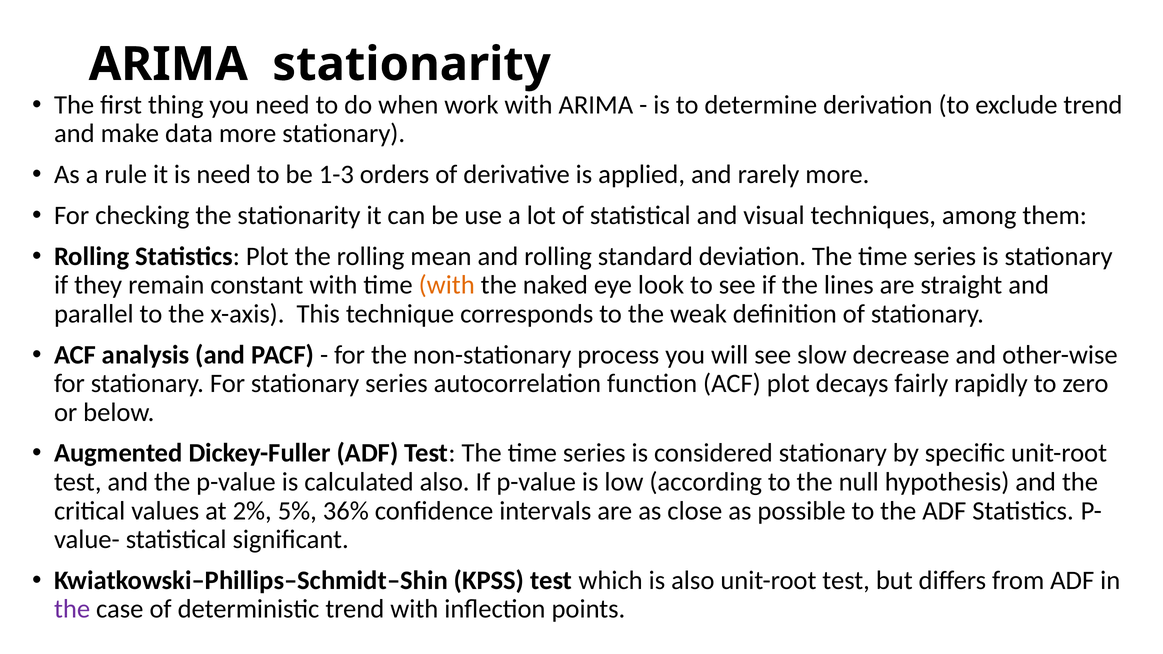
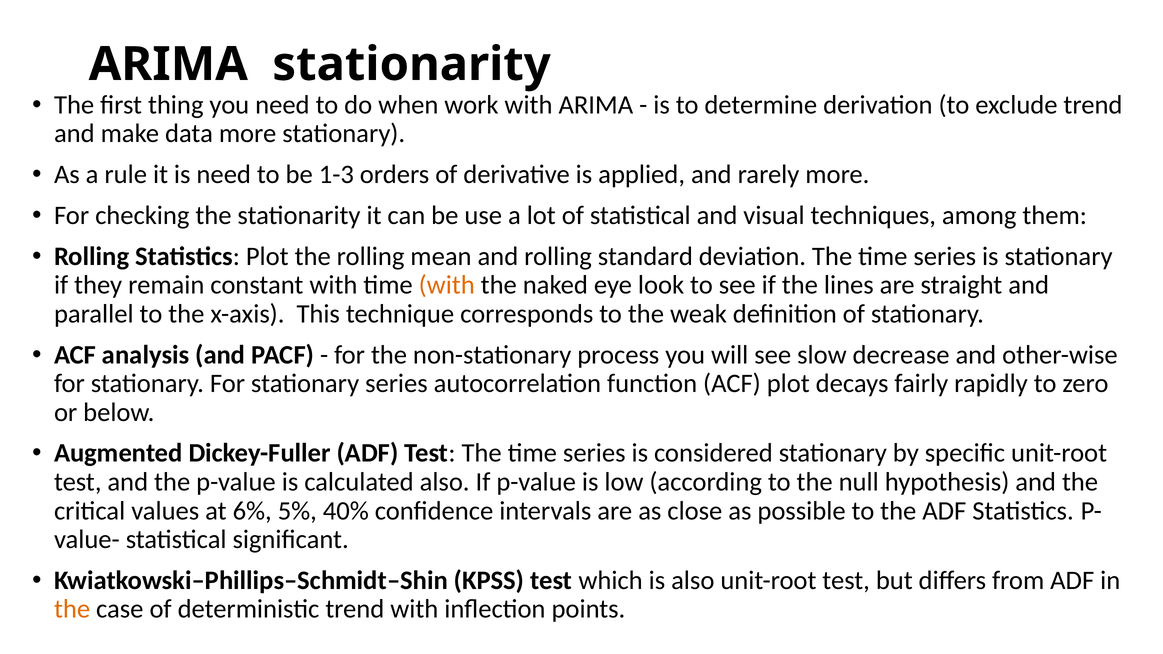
2%: 2% -> 6% (252, 511)
36%: 36% -> 40% (346, 511)
the colour: purple -> orange (72, 609)
